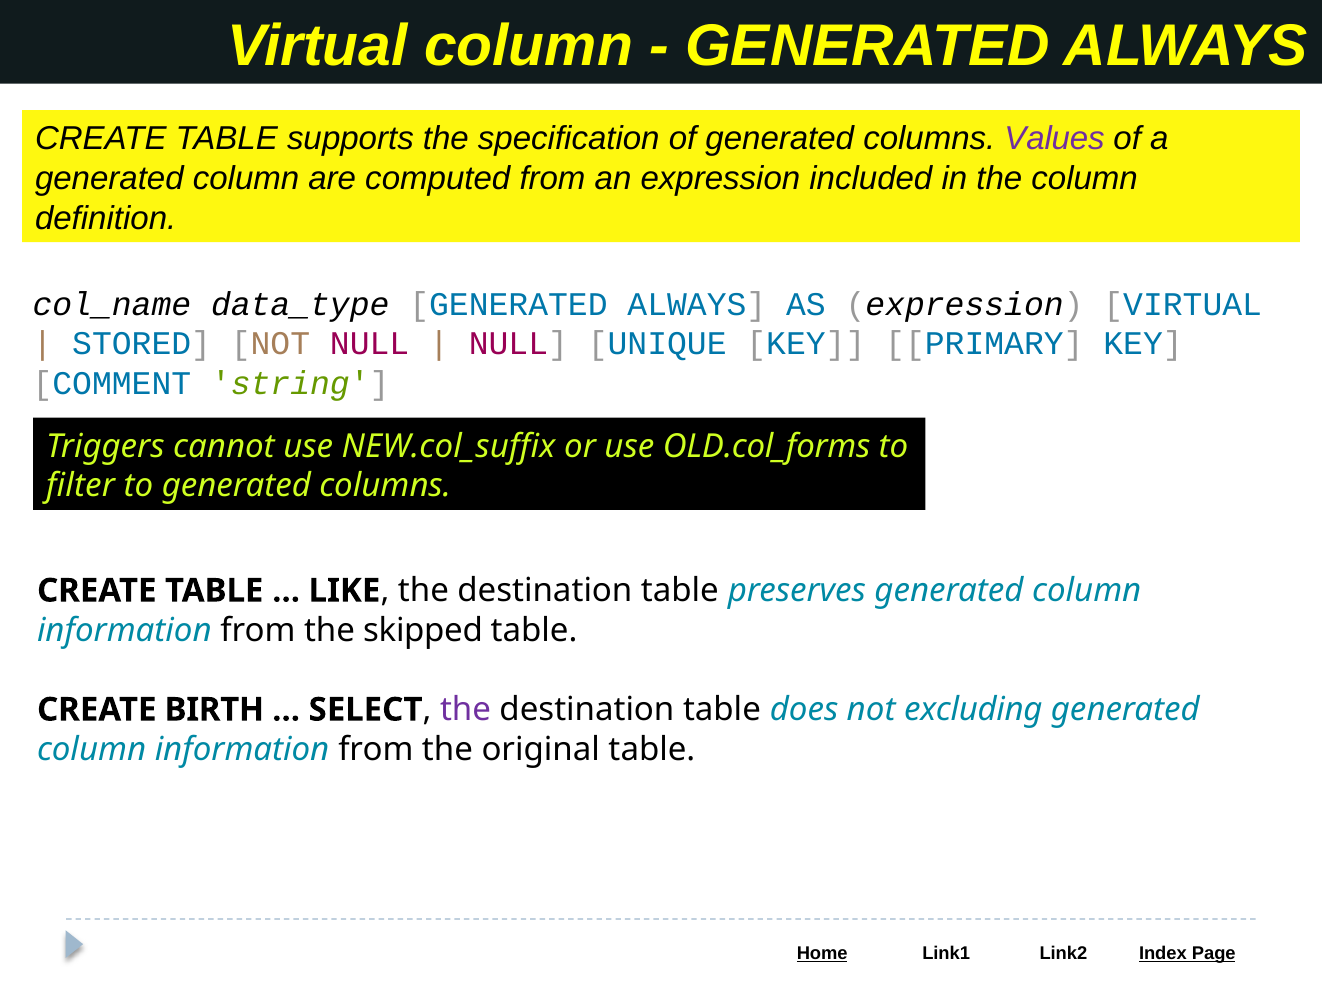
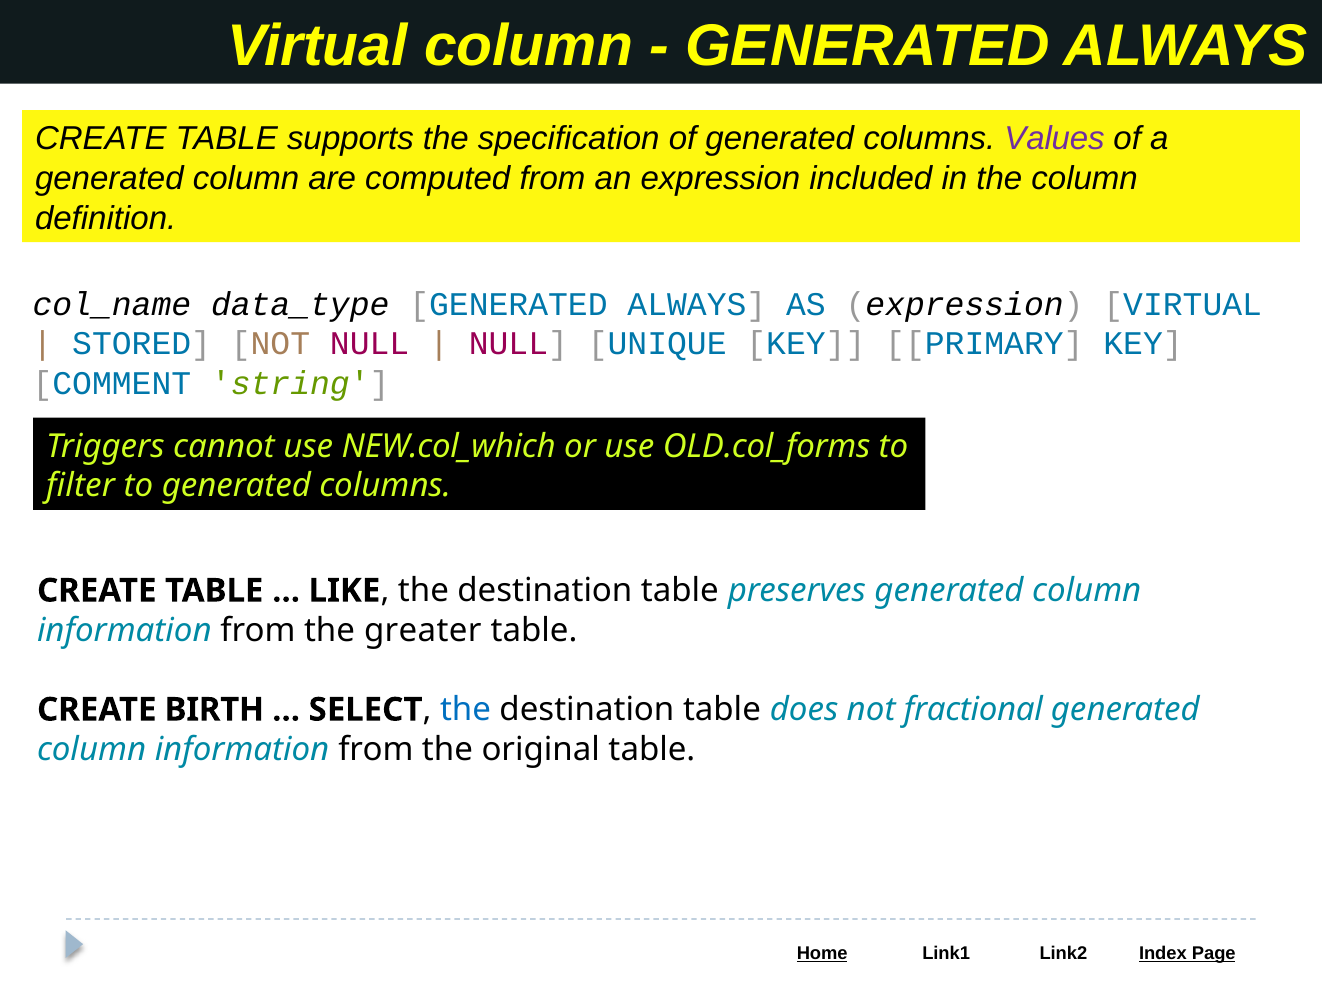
NEW.col_suffix: NEW.col_suffix -> NEW.col_which (449, 446)
skipped: skipped -> greater (423, 630)
the colour: purple -> blue (466, 709)
excluding: excluding -> fractional (973, 709)
